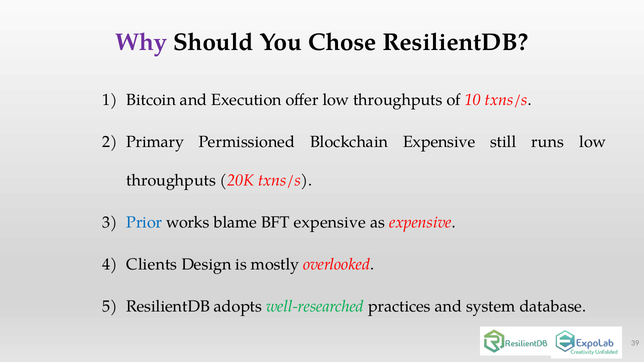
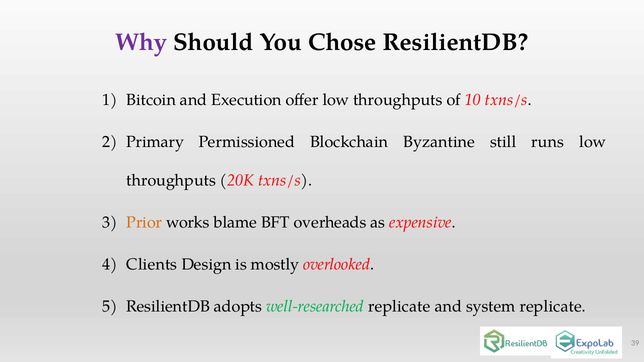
Blockchain Expensive: Expensive -> Byzantine (439, 142)
Prior colour: blue -> orange (144, 223)
BFT expensive: expensive -> overheads (330, 223)
well-researched practices: practices -> replicate (399, 307)
system database: database -> replicate (553, 307)
